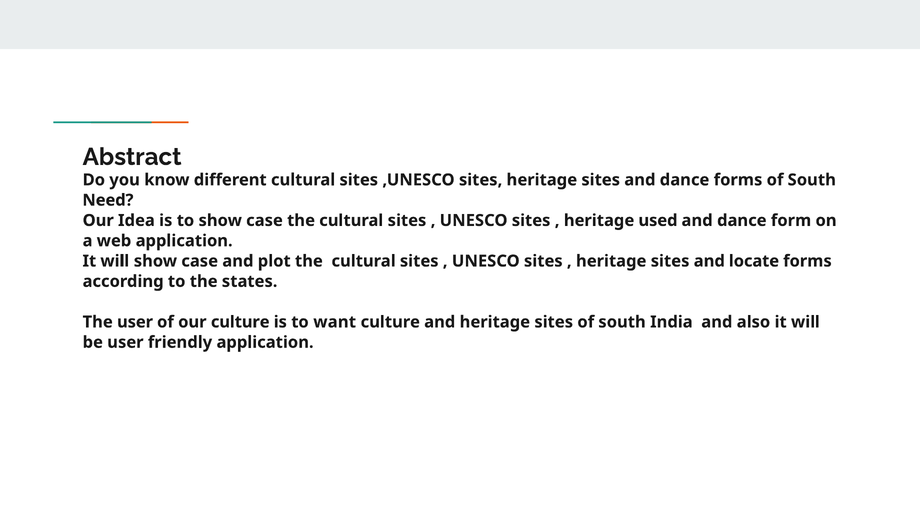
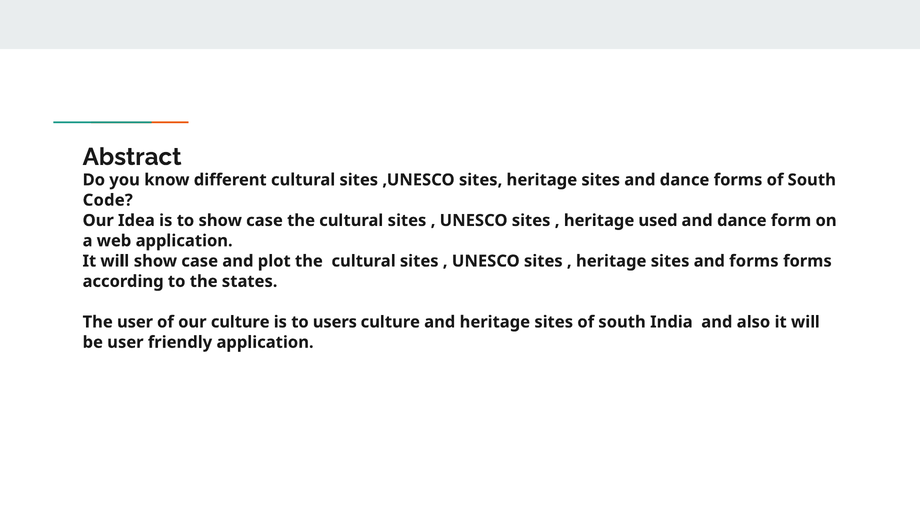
Need: Need -> Code (108, 200)
and locate: locate -> forms (754, 261)
want: want -> users (335, 322)
